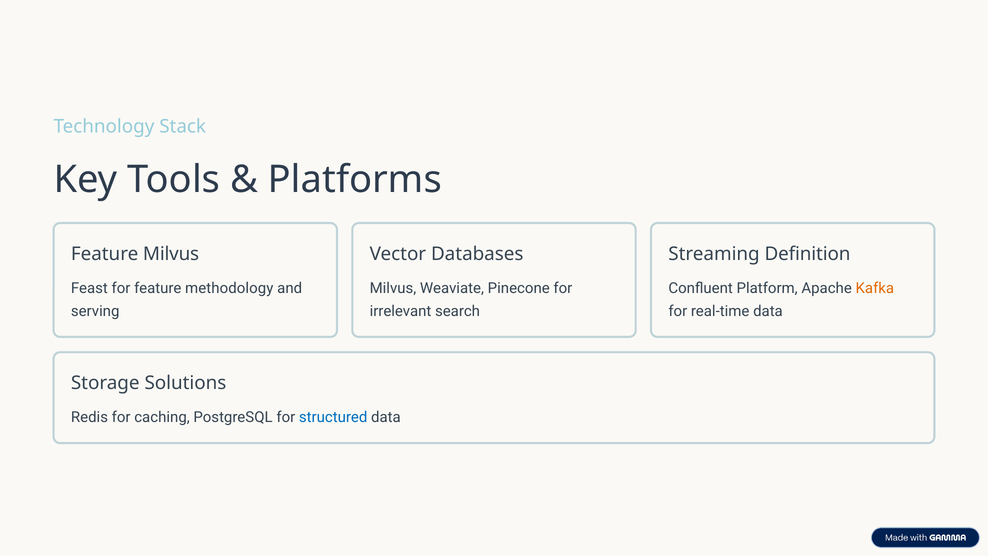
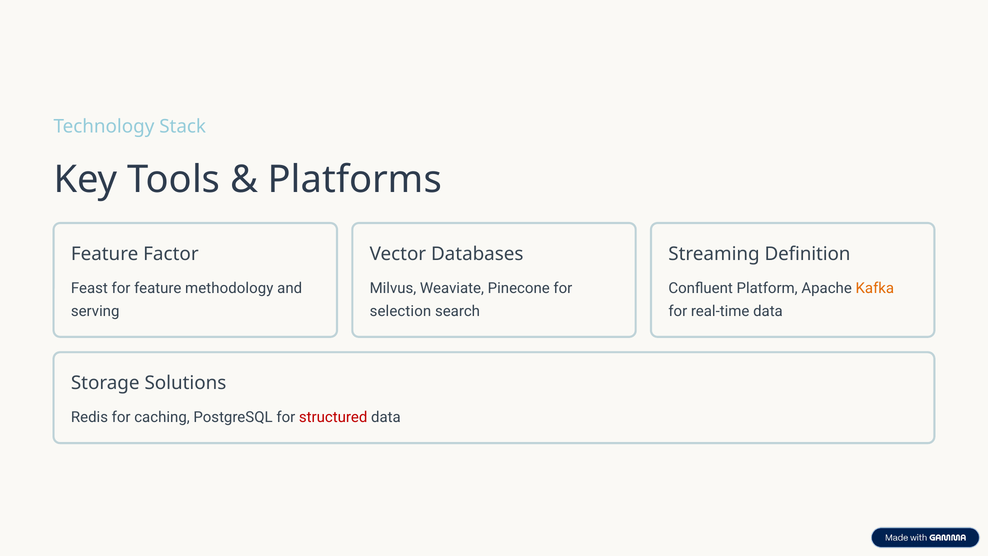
Feature Milvus: Milvus -> Factor (171, 254)
irrelevant: irrelevant -> selection (400, 311)
structured colour: blue -> red (333, 417)
